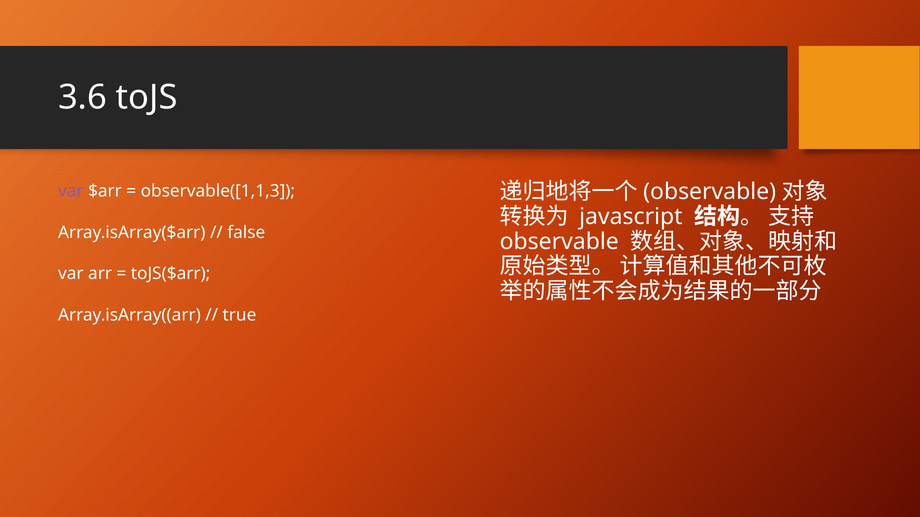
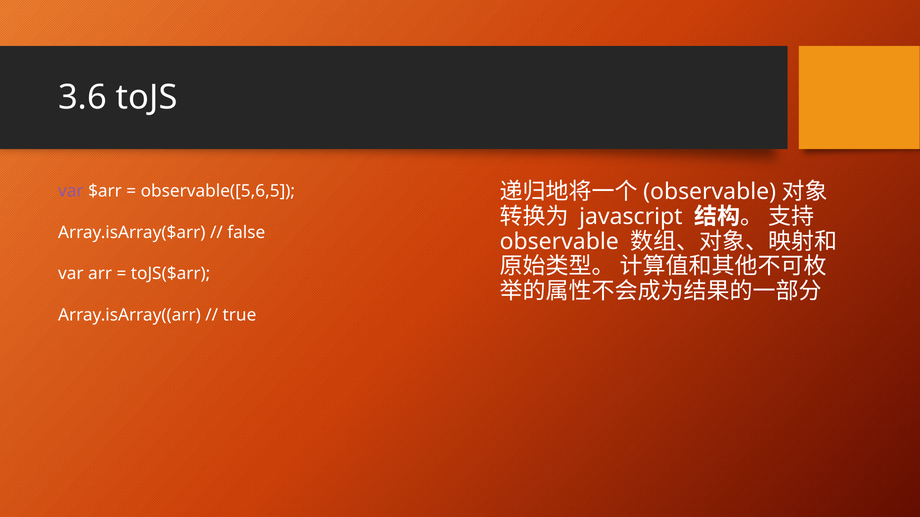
observable([1,1,3: observable([1,1,3 -> observable([5,6,5 (218, 191)
